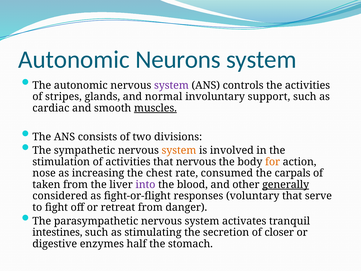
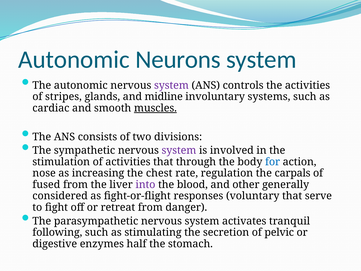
normal: normal -> midline (164, 97)
support: support -> systems (269, 97)
system colour: orange -> purple (179, 150)
that nervous: nervous -> through (196, 162)
for colour: orange -> blue (273, 162)
consumed: consumed -> regulation (227, 173)
taken: taken -> fused (46, 184)
generally underline: present -> none (286, 184)
intestines: intestines -> following (57, 232)
closer: closer -> pelvic (279, 232)
